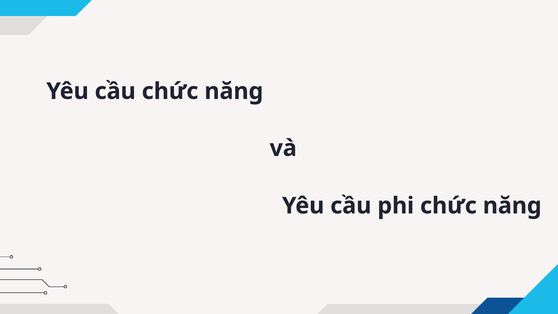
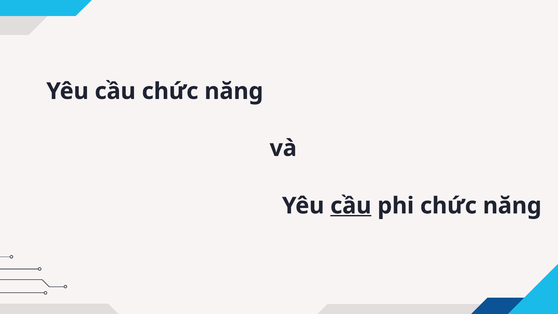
cầu underline: none -> present (351, 206)
